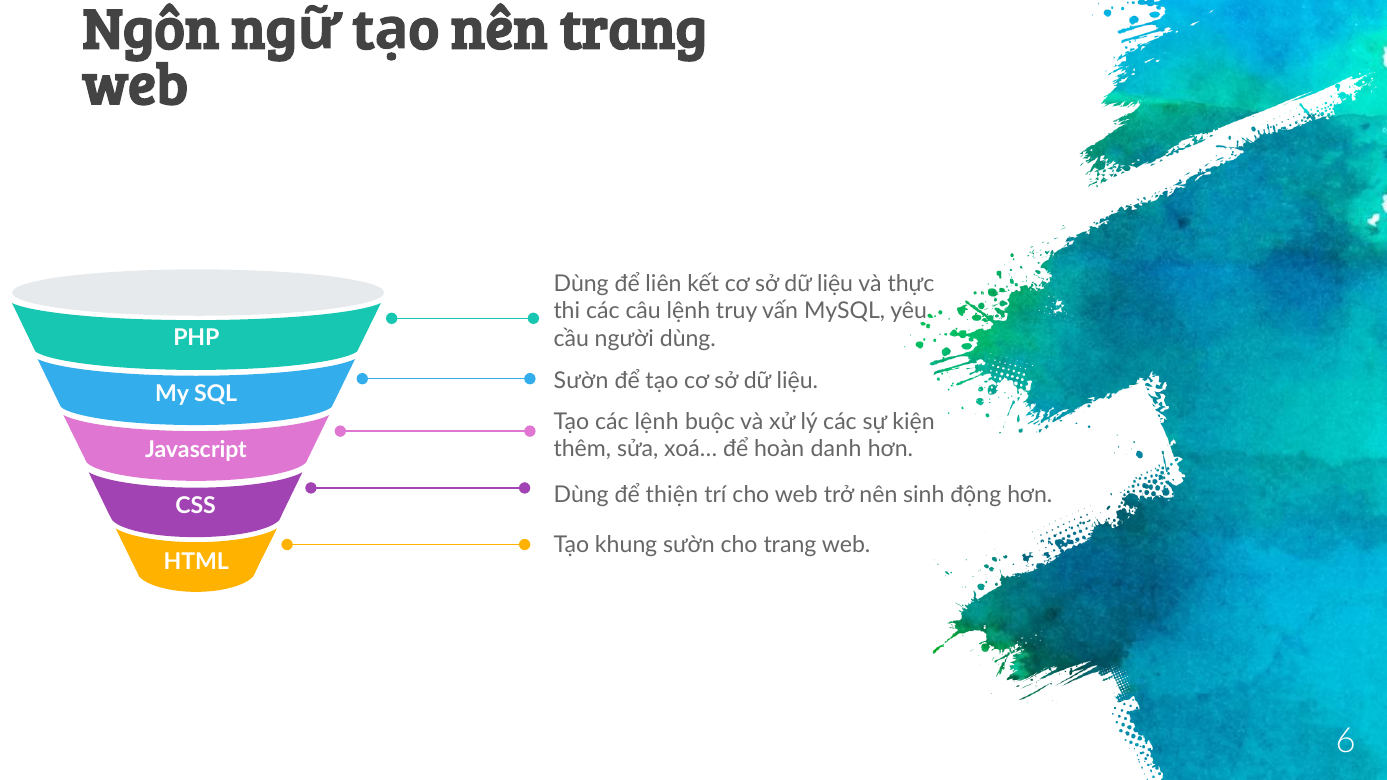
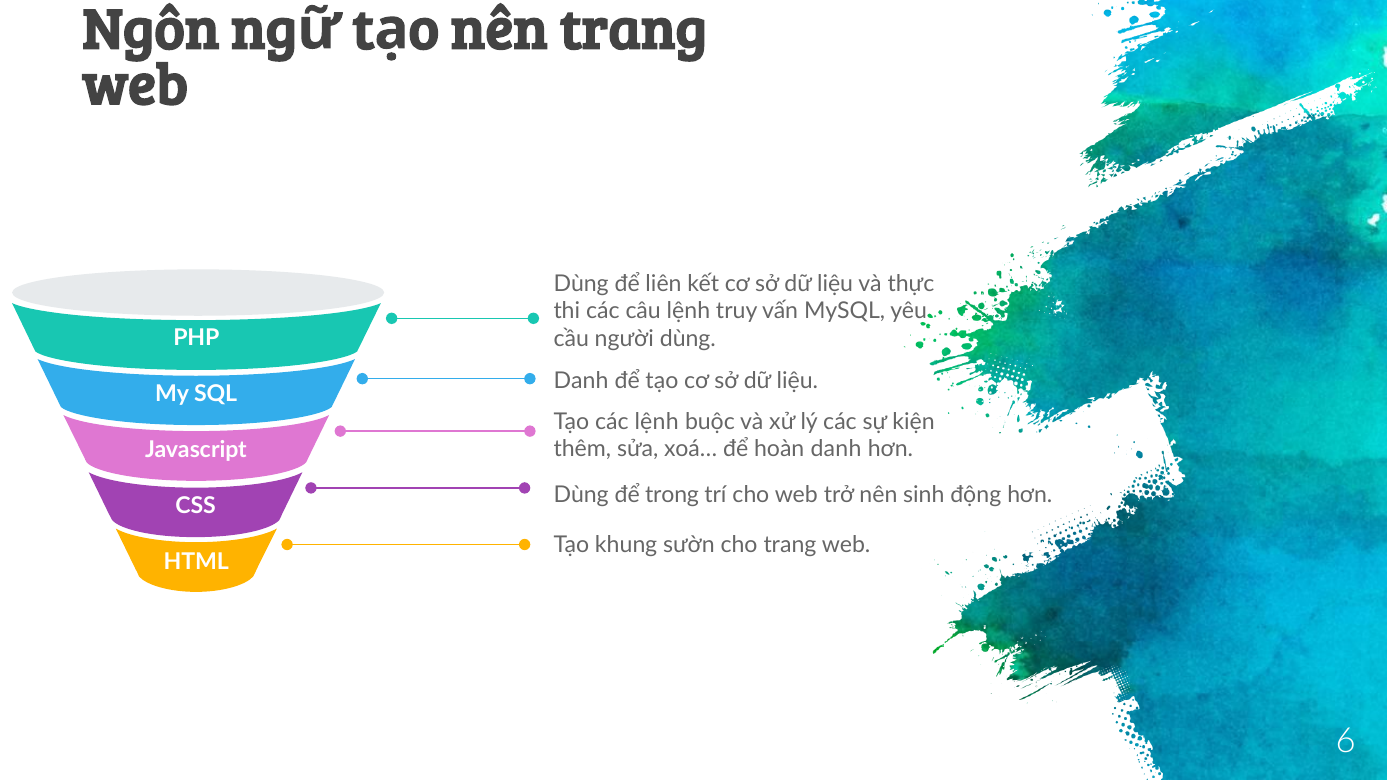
Sườn: Sườn -> Danh (581, 381)
thiện: thiện -> trong (672, 495)
